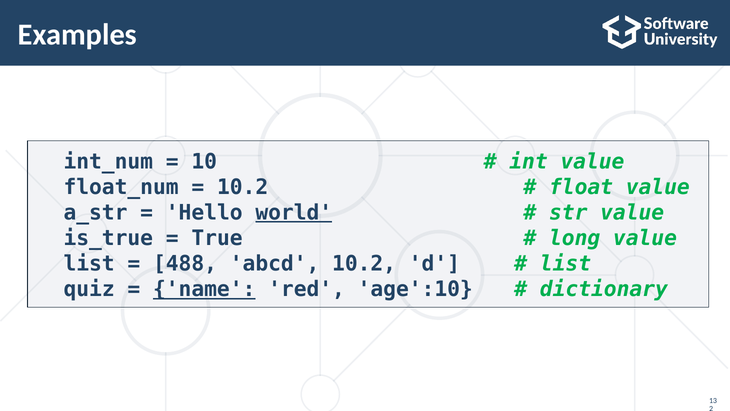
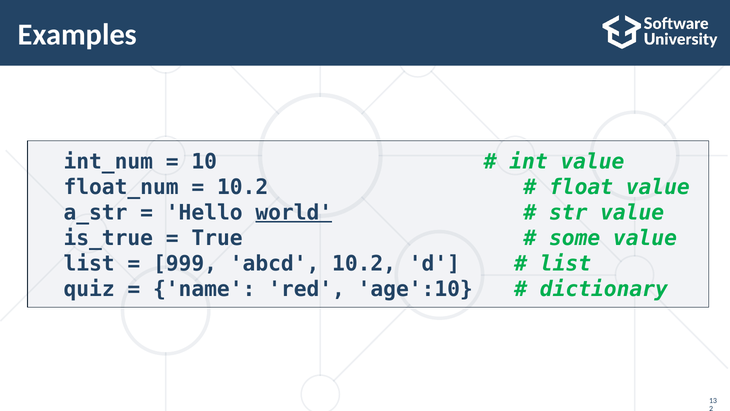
long: long -> some (575, 238)
488: 488 -> 999 (185, 264)
name underline: present -> none (204, 289)
